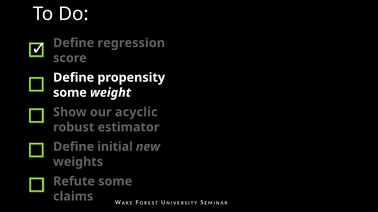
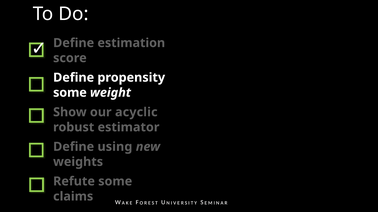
regression: regression -> estimation (131, 43)
initial: initial -> using (115, 147)
